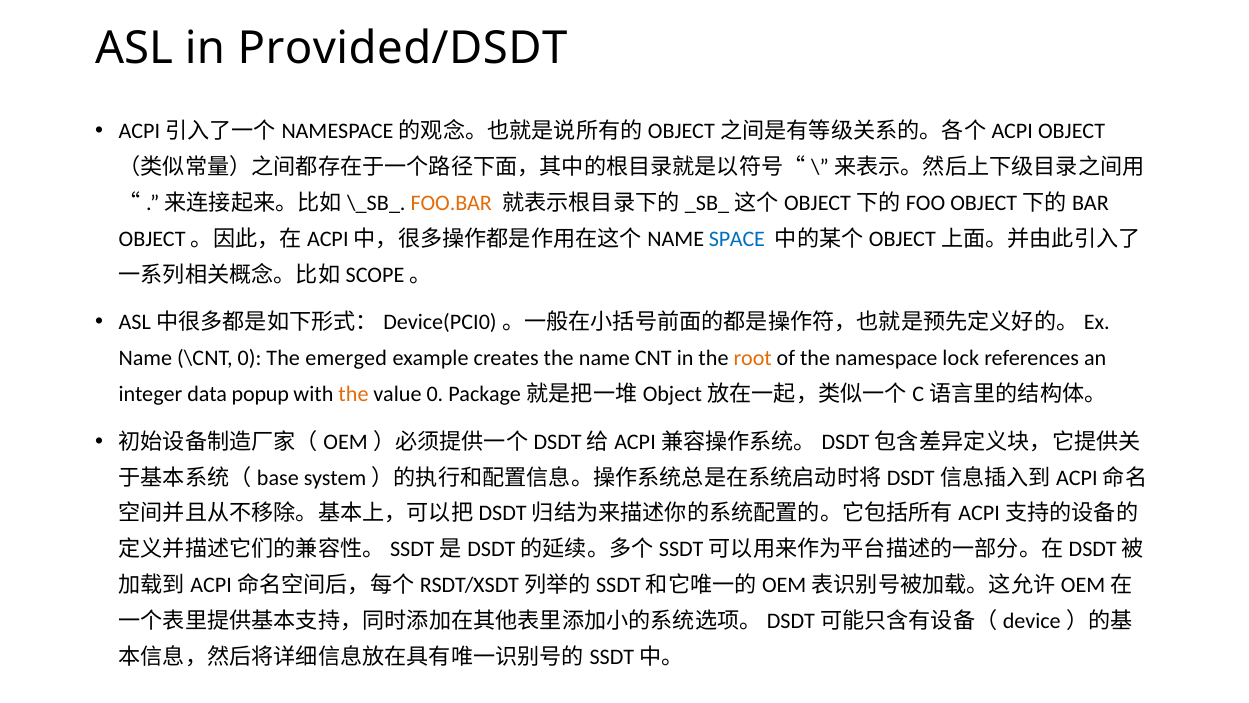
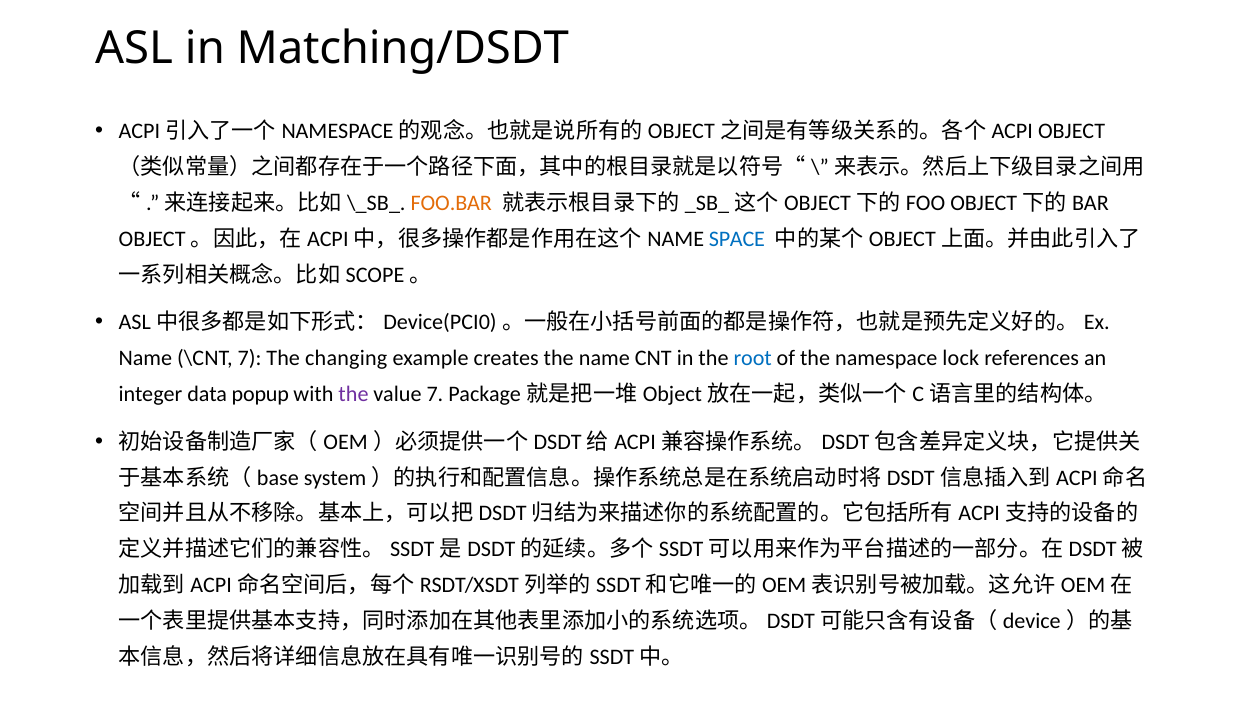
Provided/DSDT: Provided/DSDT -> Matching/DSDT (403, 48)
\CNT 0: 0 -> 7 (250, 358)
emerged: emerged -> changing (346, 358)
root colour: orange -> blue (753, 358)
the colour: orange -> purple (353, 394)
value 0: 0 -> 7 (435, 394)
